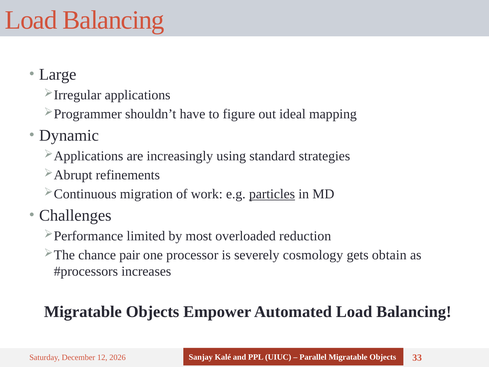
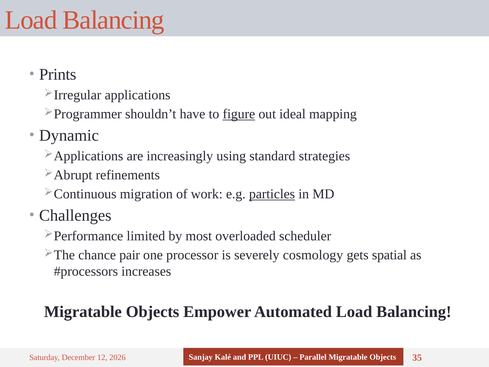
Large: Large -> Prints (58, 74)
figure underline: none -> present (239, 114)
reduction: reduction -> scheduler (305, 236)
obtain: obtain -> spatial (389, 255)
33: 33 -> 35 (417, 357)
